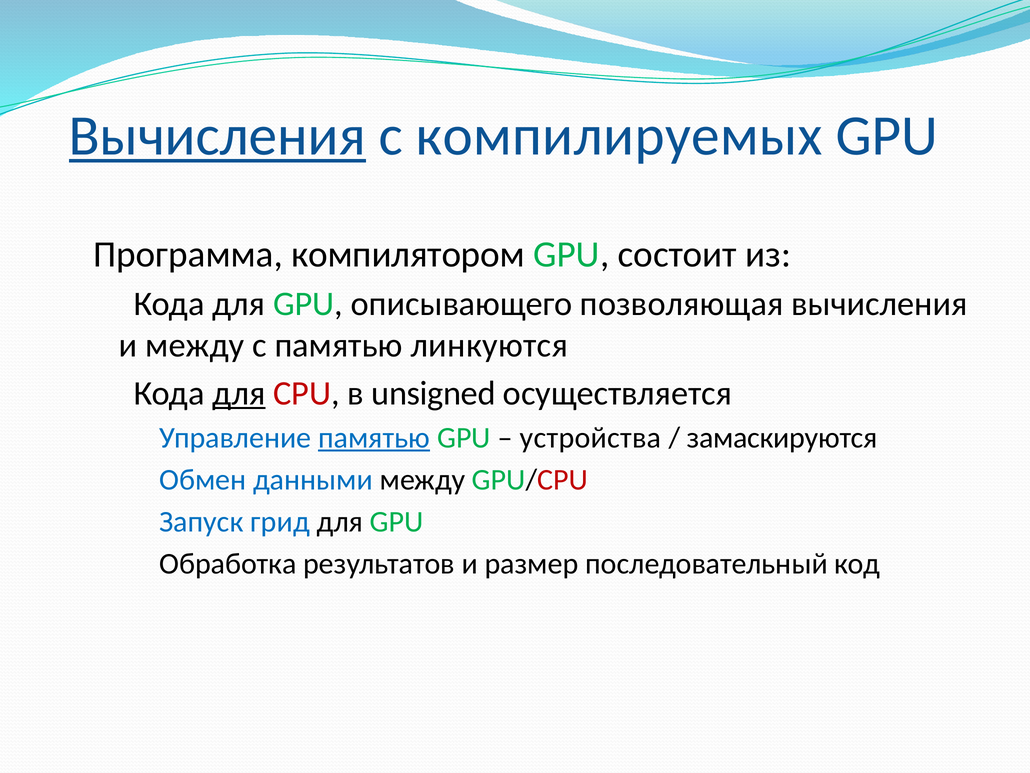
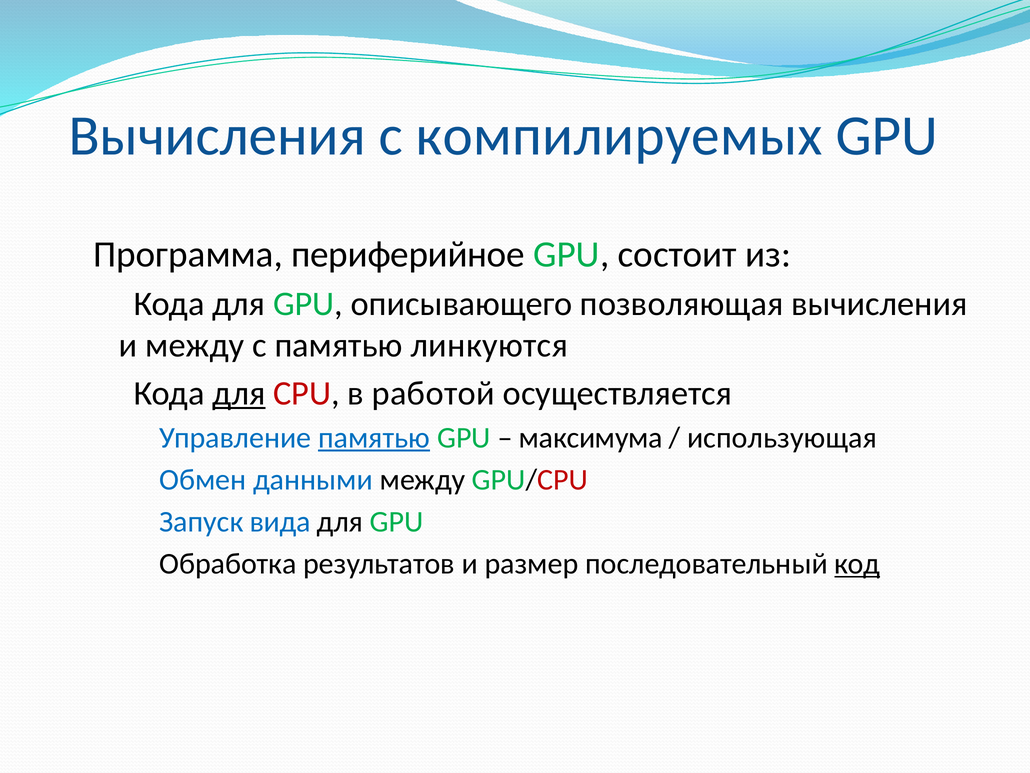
Вычисления underline: present -> none (217, 136)
компилятором: компилятором -> периферийное (408, 254)
unsigned: unsigned -> работой (433, 393)
устройства: устройства -> максимума (591, 437)
замаскируются: замаскируются -> использующая (782, 437)
грид: грид -> вида (280, 521)
код underline: none -> present (857, 564)
